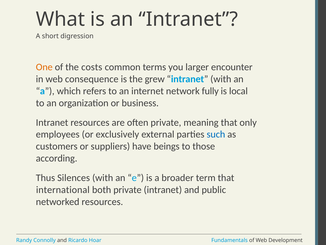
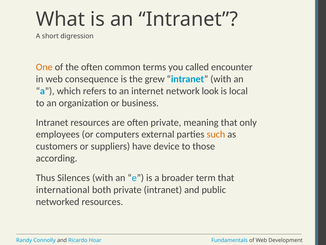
the costs: costs -> often (92, 67)
larger: larger -> called (197, 67)
fully: fully -> look (210, 91)
exclusively: exclusively -> computers (117, 134)
such colour: blue -> orange (216, 134)
beings: beings -> device (167, 146)
